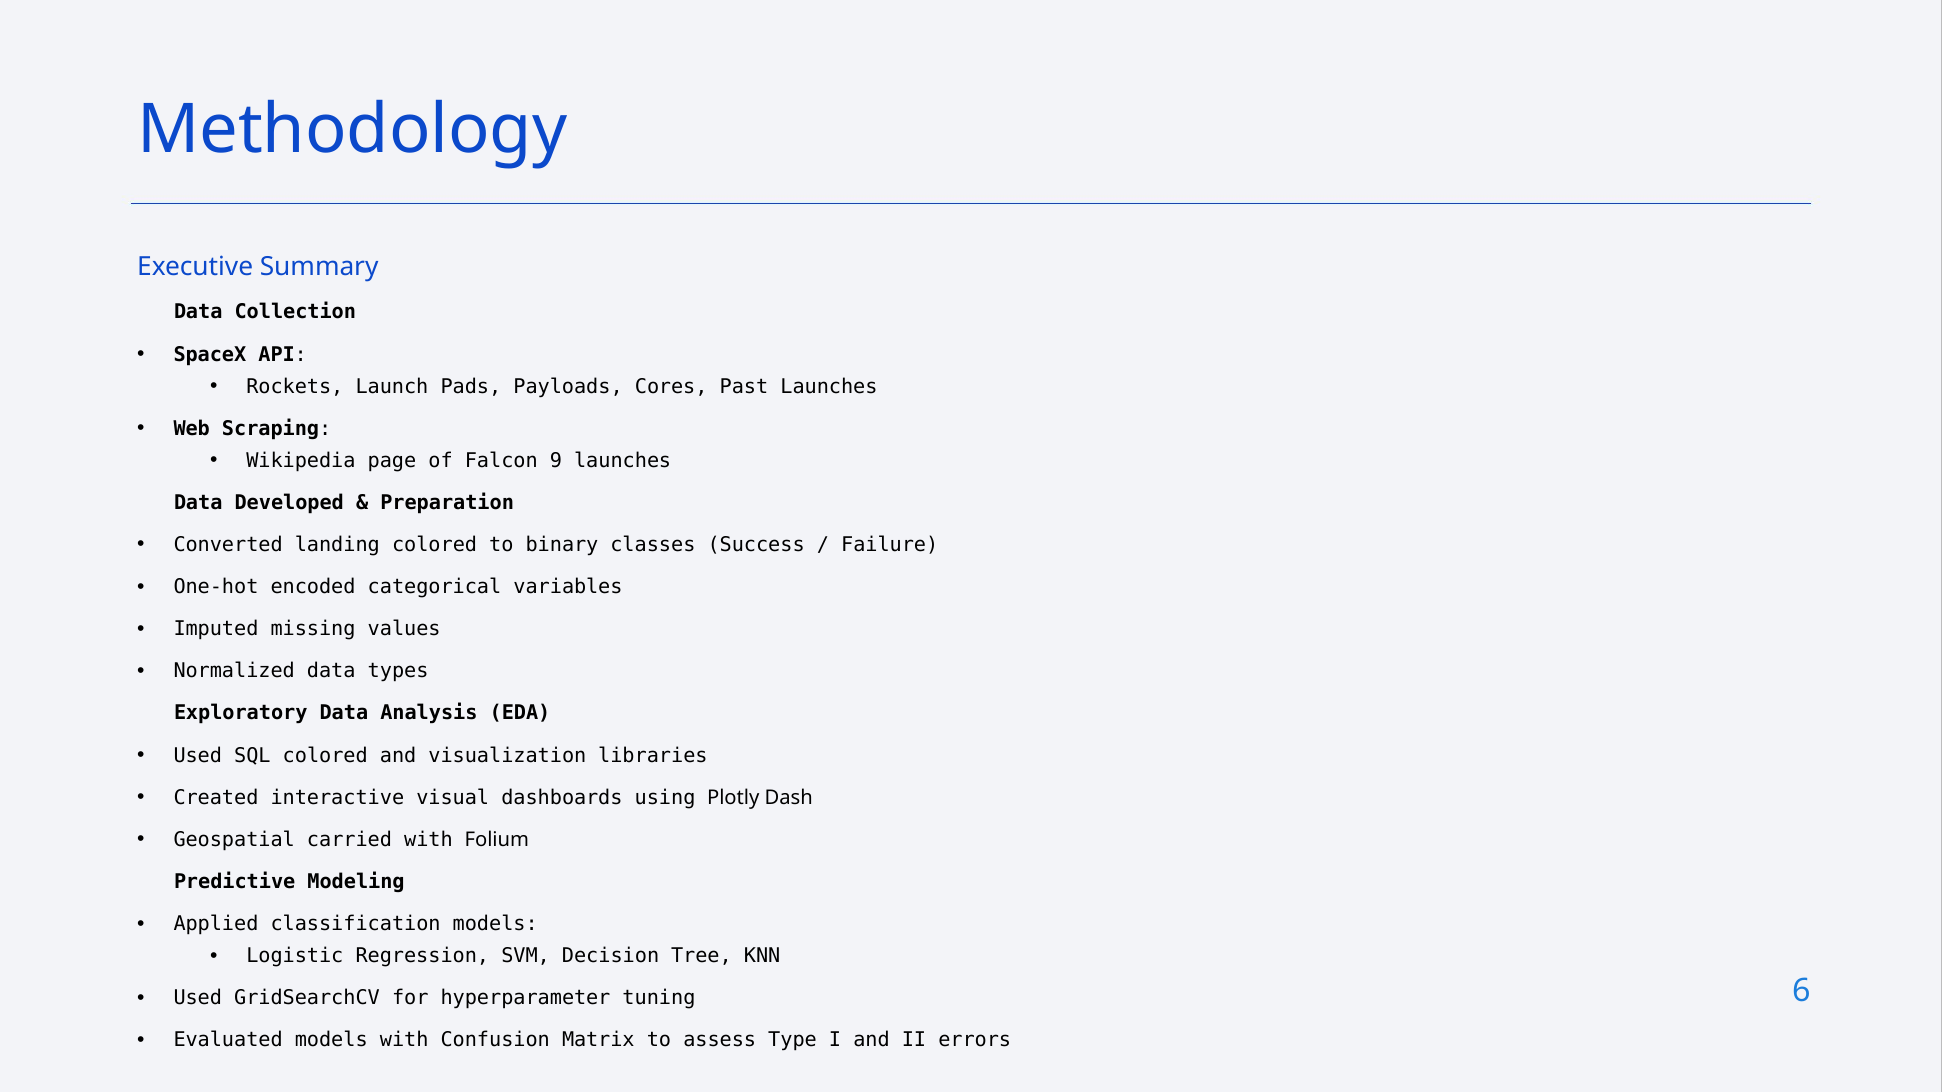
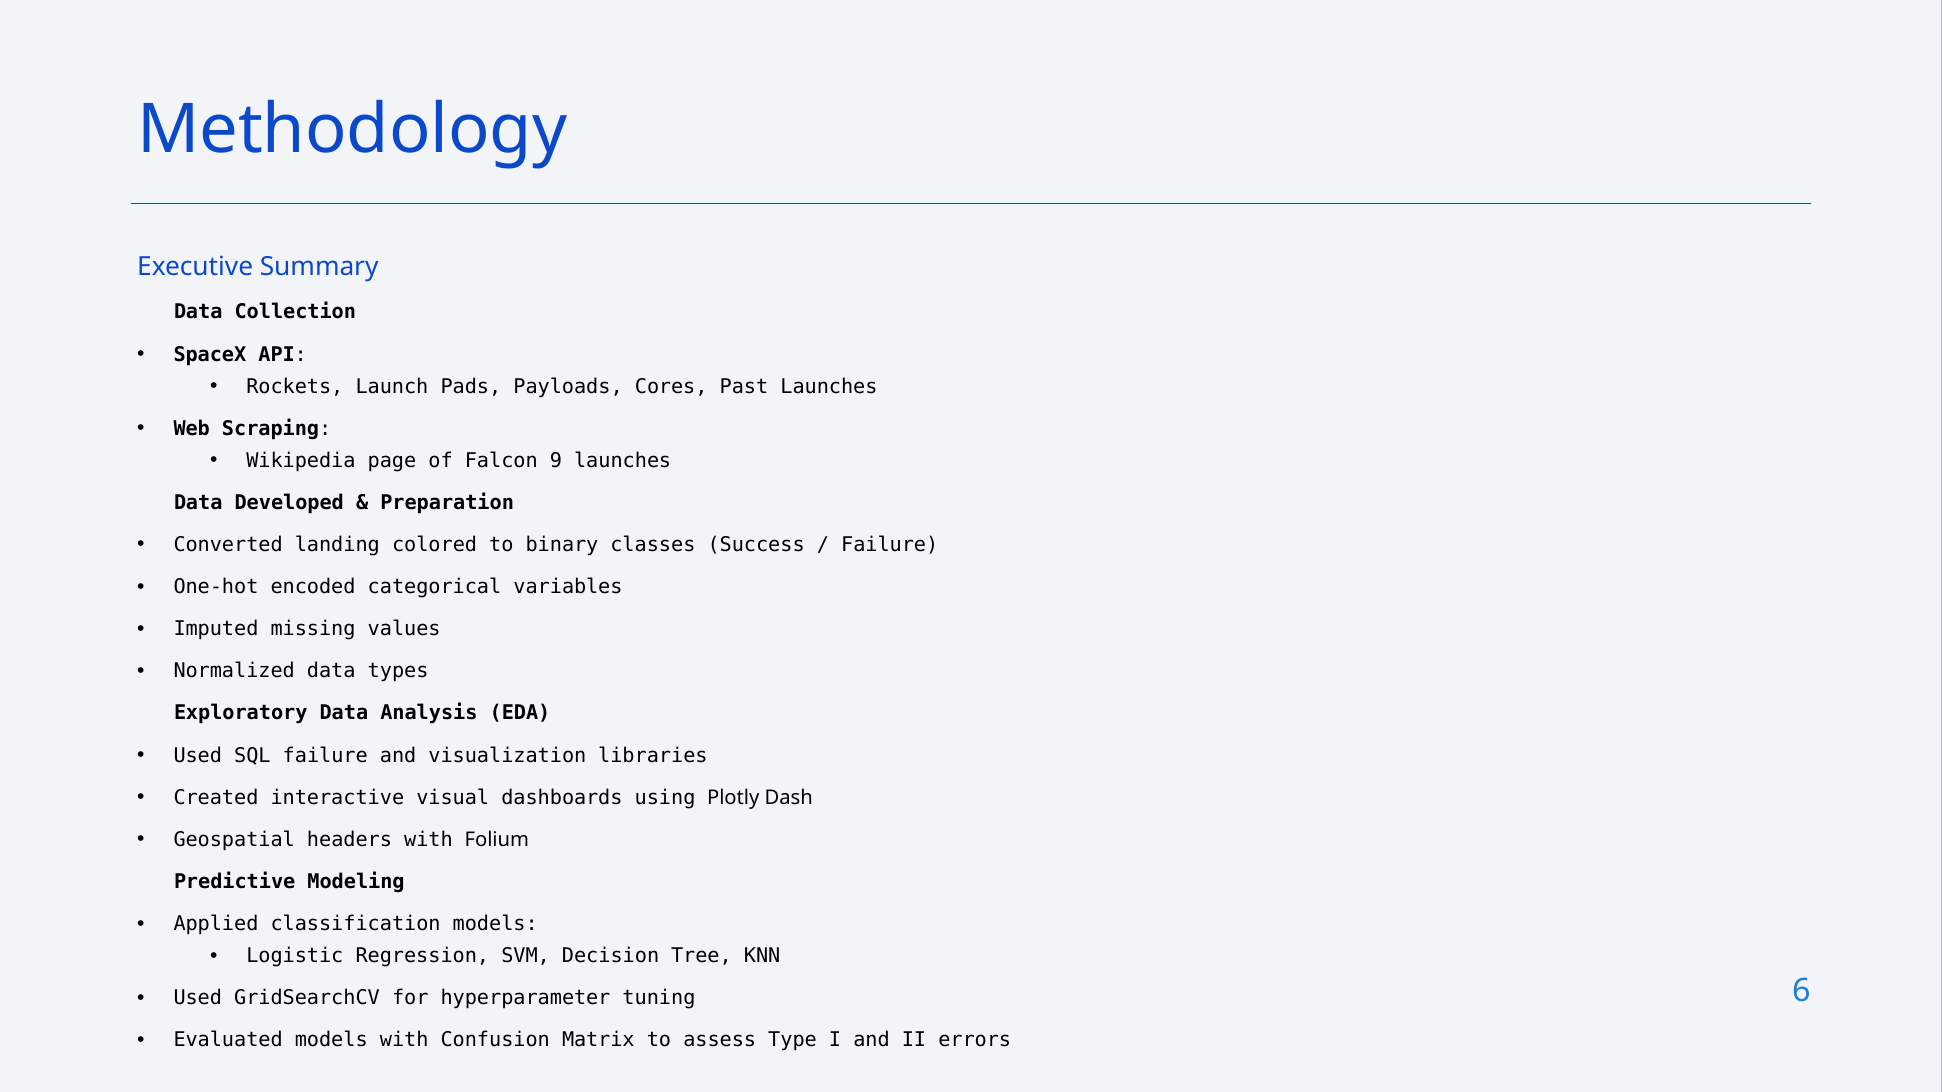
SQL colored: colored -> failure (325, 756)
carried: carried -> headers (350, 840)
